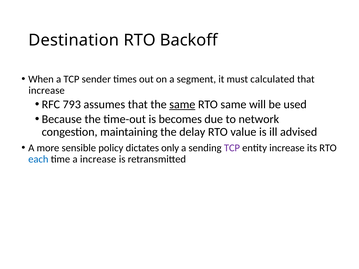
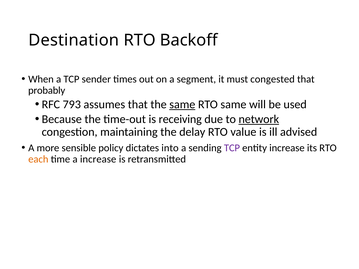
calculated: calculated -> congested (273, 79)
increase: increase -> probably (47, 90)
becomes: becomes -> receiving (180, 119)
network underline: none -> present (259, 119)
only: only -> into (170, 148)
each colour: blue -> orange (38, 159)
